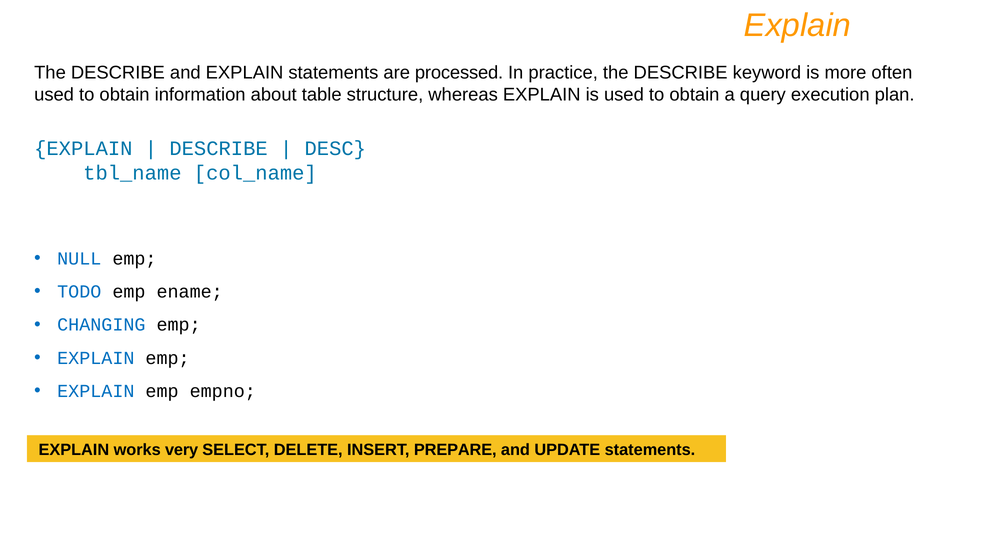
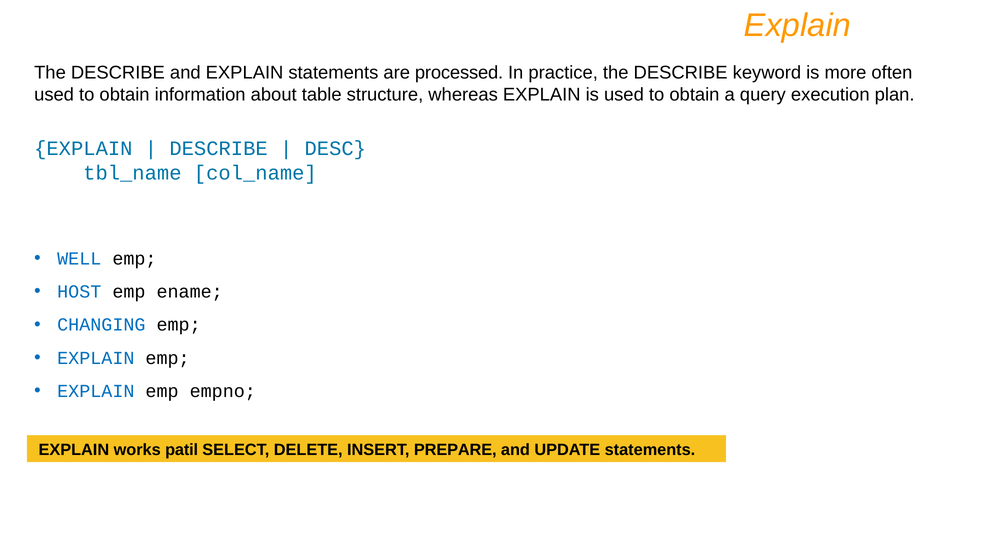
NULL: NULL -> WELL (79, 259)
TODO: TODO -> HOST (79, 292)
very: very -> patil (182, 450)
